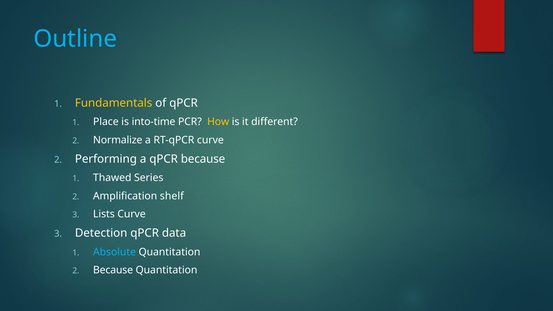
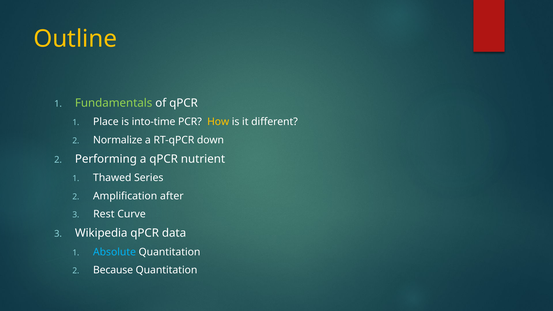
Outline colour: light blue -> yellow (75, 39)
Fundamentals colour: yellow -> light green (114, 103)
RT-qPCR curve: curve -> down (210, 140)
qPCR because: because -> nutrient (203, 159)
shelf: shelf -> after (172, 196)
Lists: Lists -> Rest (104, 214)
Detection: Detection -> Wikipedia (101, 233)
